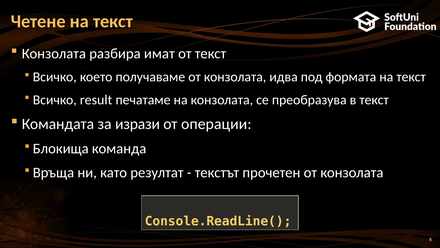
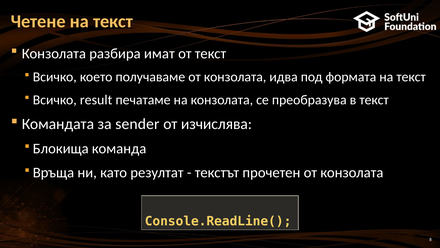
изрази: изрази -> sender (137, 124)
операции: операции -> изчислява (216, 124)
